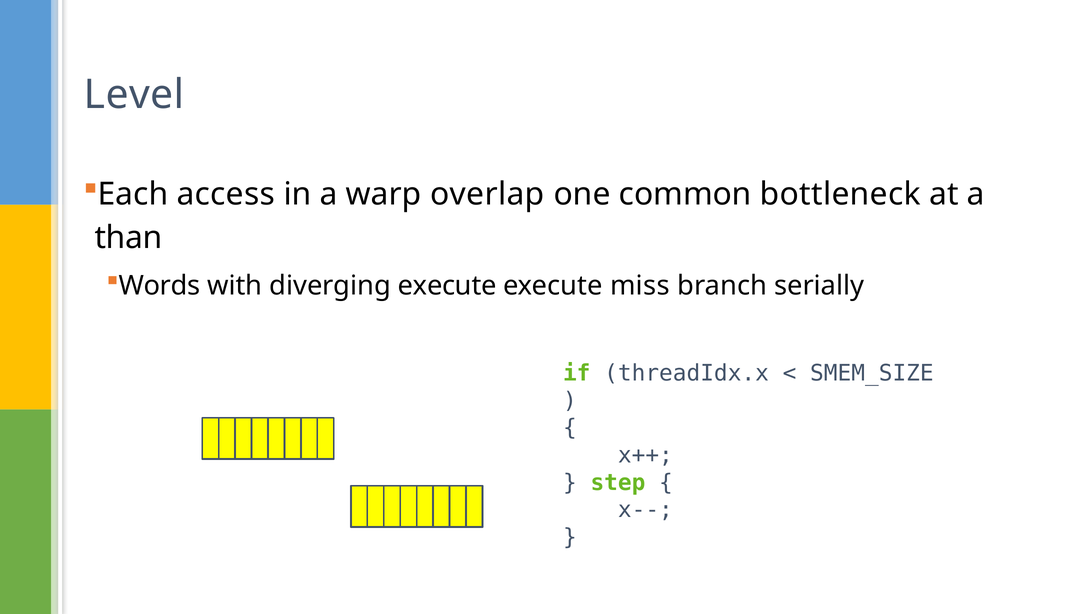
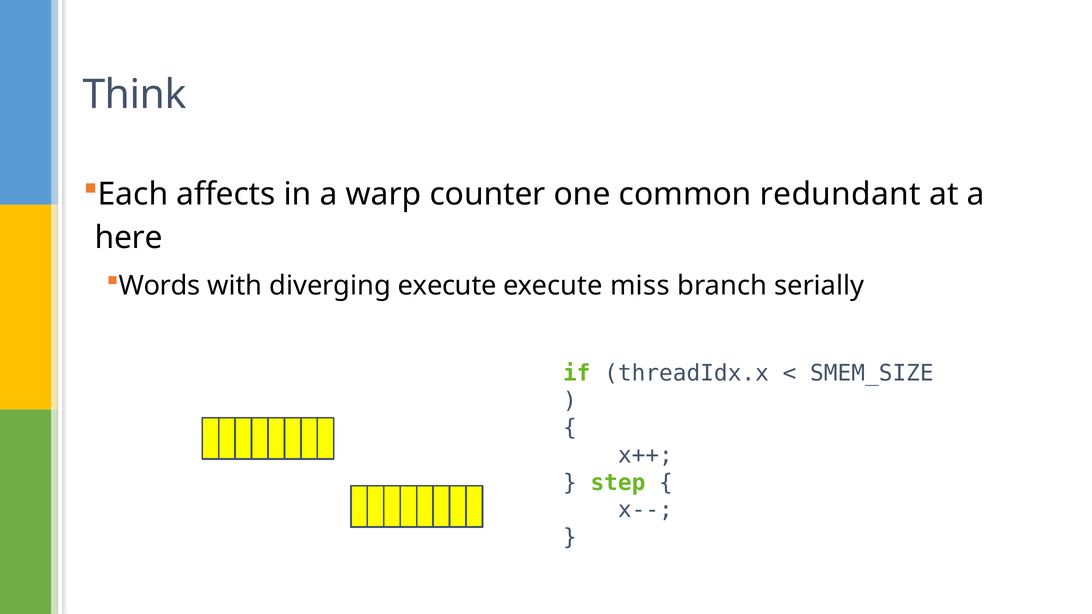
Level: Level -> Think (135, 95)
access: access -> affects (226, 194)
overlap: overlap -> counter (488, 194)
bottleneck: bottleneck -> redundant (840, 194)
than: than -> here (129, 238)
